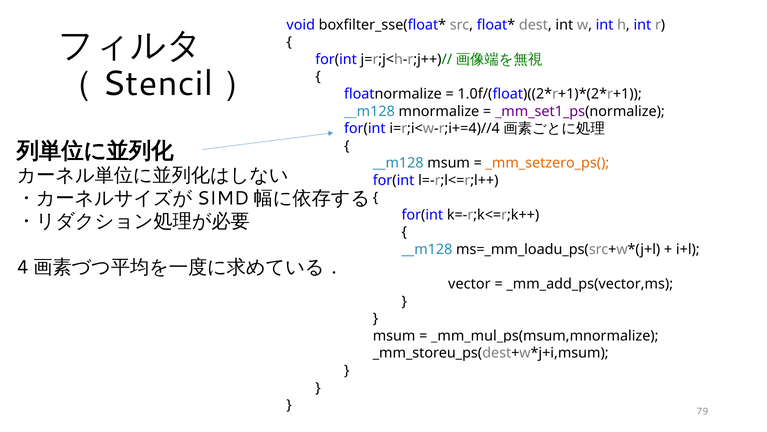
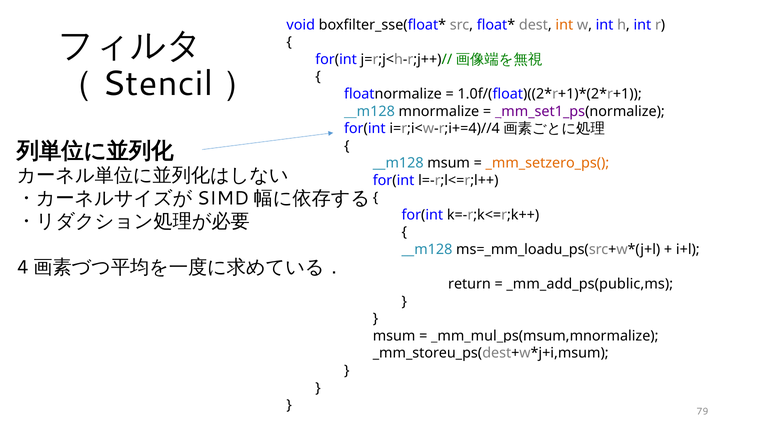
int colour: black -> orange (564, 25)
vector: vector -> return (469, 284)
_mm_add_ps(vector,ms: _mm_add_ps(vector,ms -> _mm_add_ps(public,ms (590, 284)
